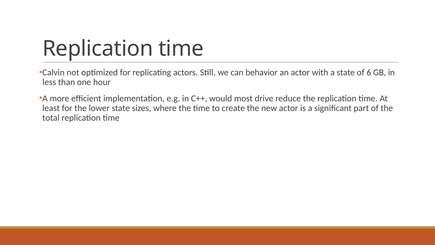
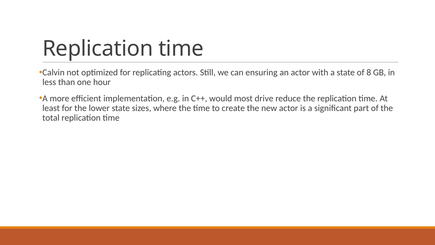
behavior: behavior -> ensuring (262, 72)
6: 6 -> 8 (369, 72)
